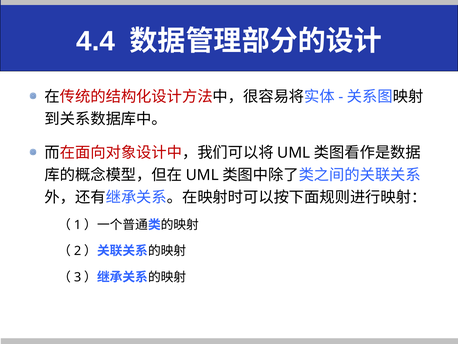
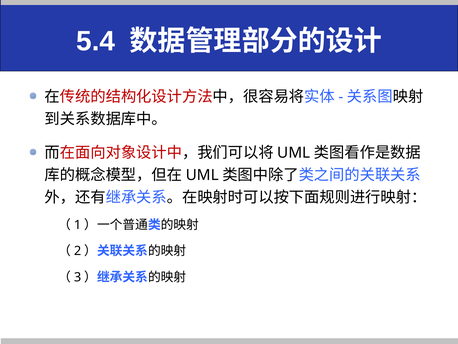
4.4: 4.4 -> 5.4 (96, 41)
